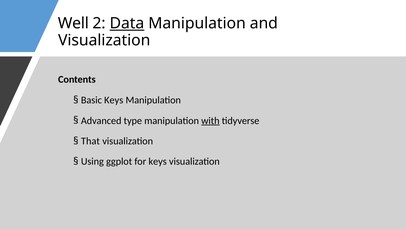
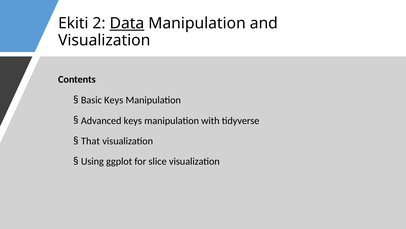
Well: Well -> Ekiti (73, 23)
Advanced type: type -> keys (133, 120)
with underline: present -> none (210, 120)
for keys: keys -> slice (158, 161)
